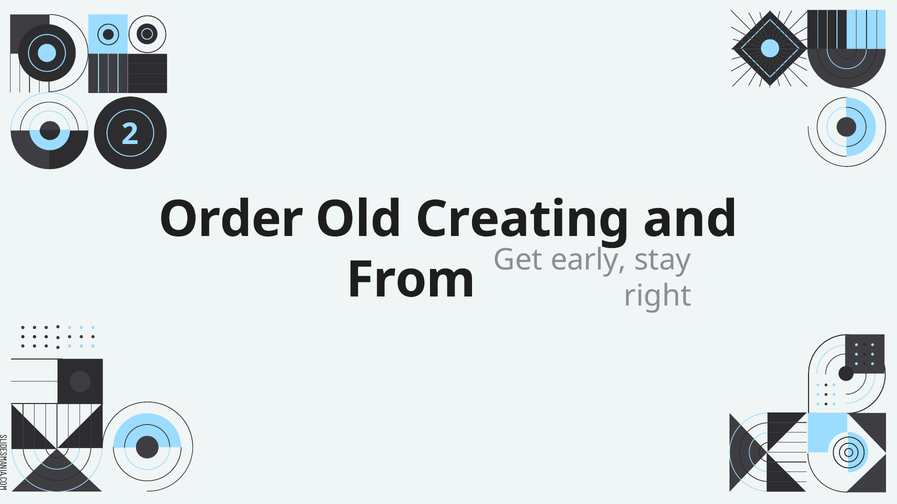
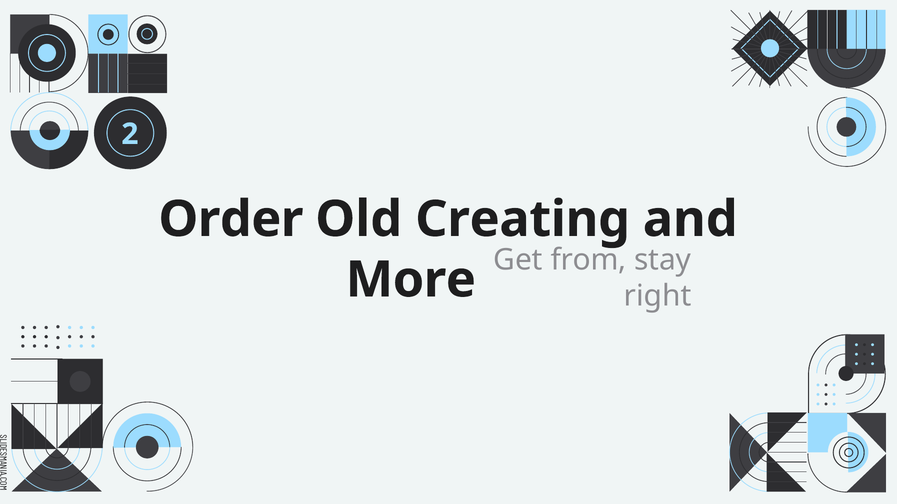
early: early -> from (588, 260)
From: From -> More (411, 280)
